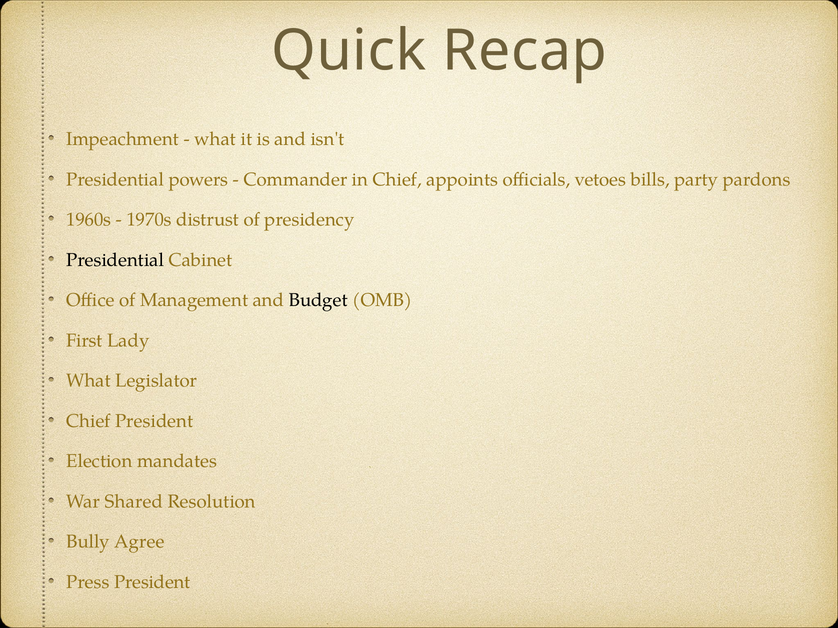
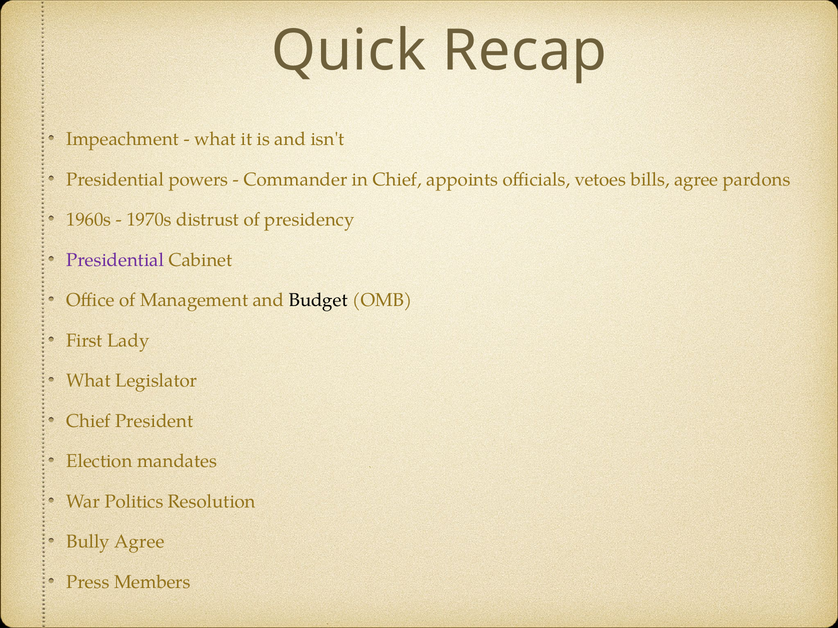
bills party: party -> agree (696, 180)
Presidential colour: black -> purple (115, 260)
Shared: Shared -> Politics (134, 502)
Press President: President -> Members (152, 583)
